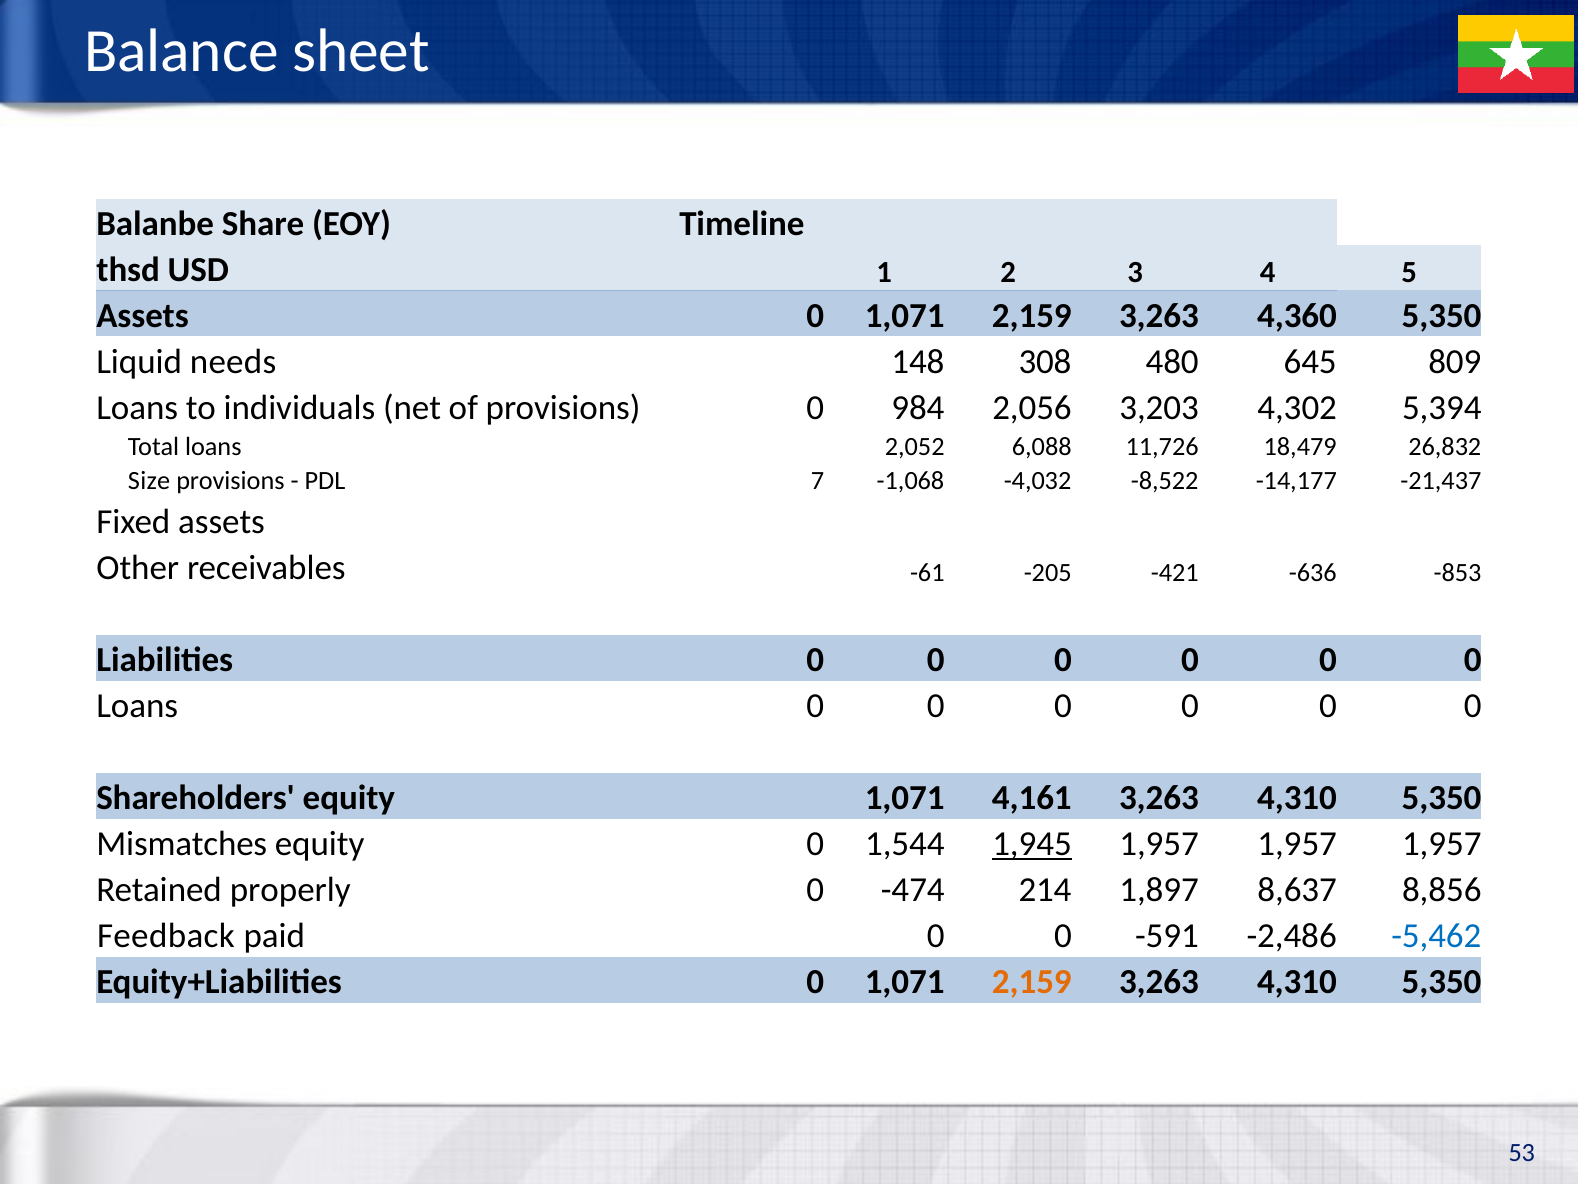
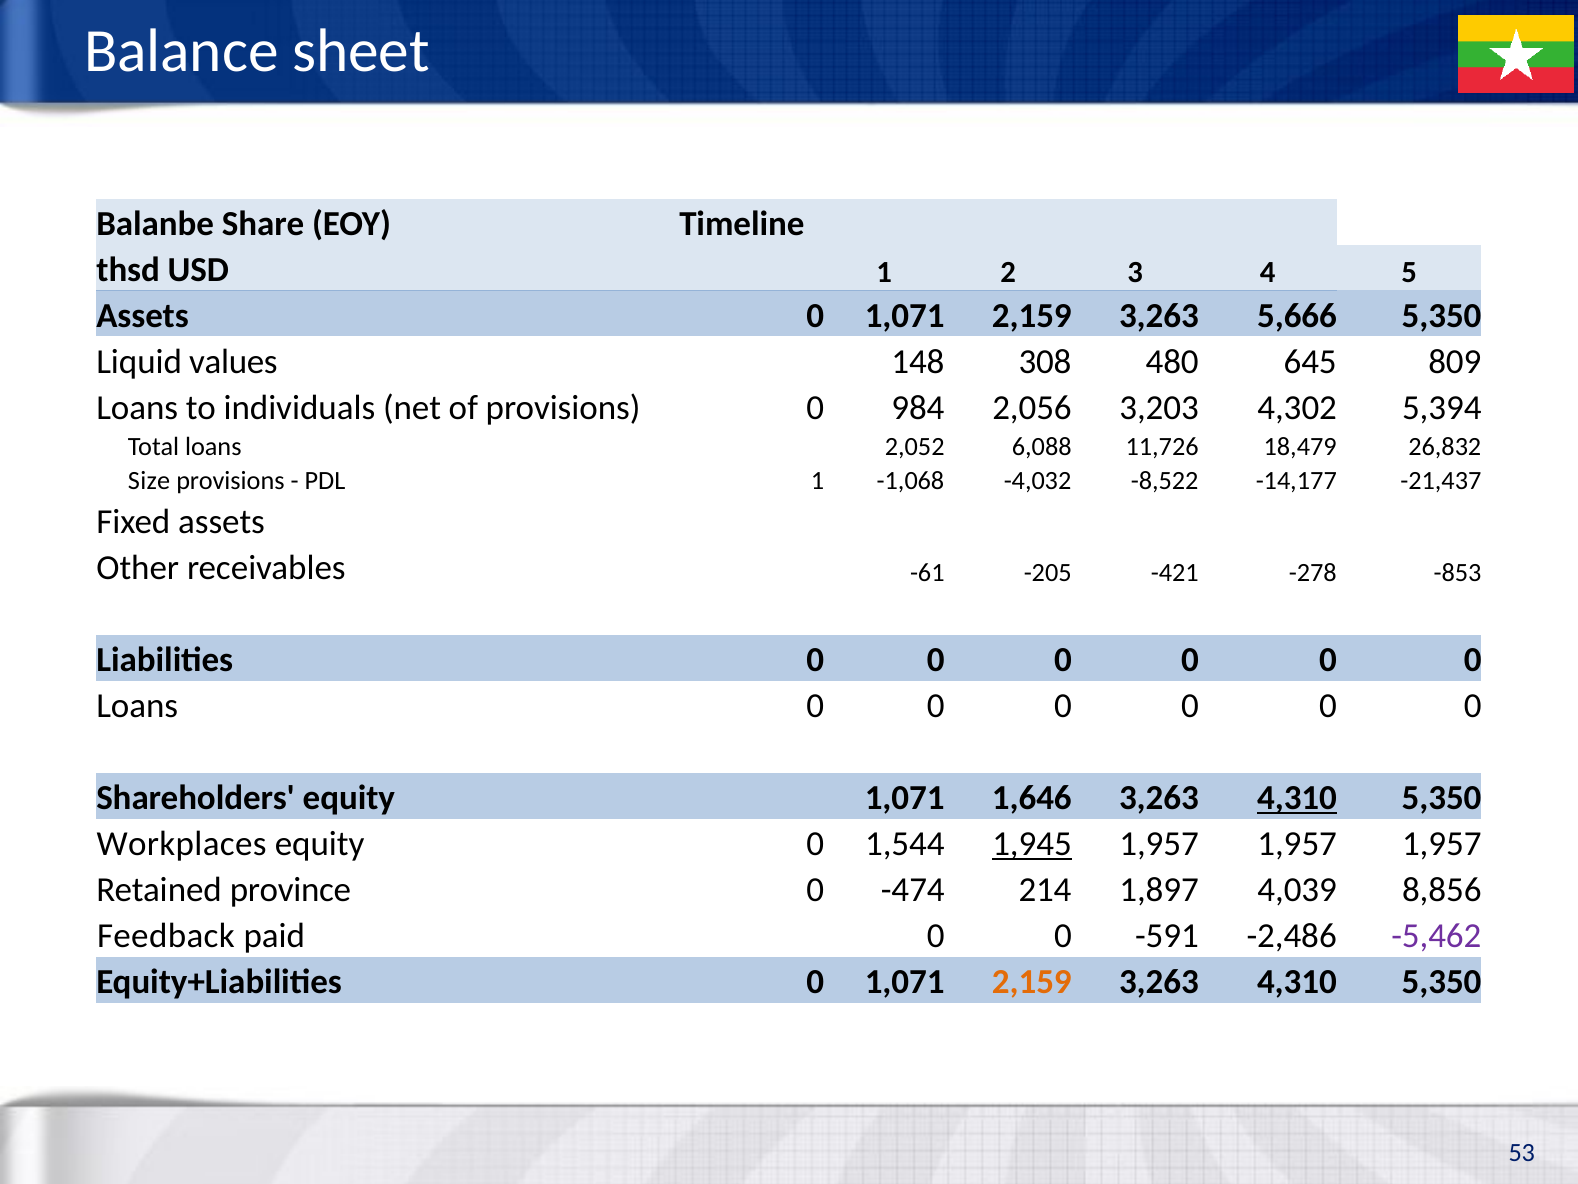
4,360: 4,360 -> 5,666 (1297, 315)
needs: needs -> values (233, 361)
PDL 7: 7 -> 1 (818, 481)
-636: -636 -> -278 (1313, 573)
4,161: 4,161 -> 1,646 (1032, 797)
4,310 underline: none -> present (1297, 797)
Mismatches: Mismatches -> Workplaces (182, 843)
properly: properly -> province (290, 889)
8,637: 8,637 -> 4,039 (1297, 889)
-5,462 colour: blue -> purple (1436, 935)
